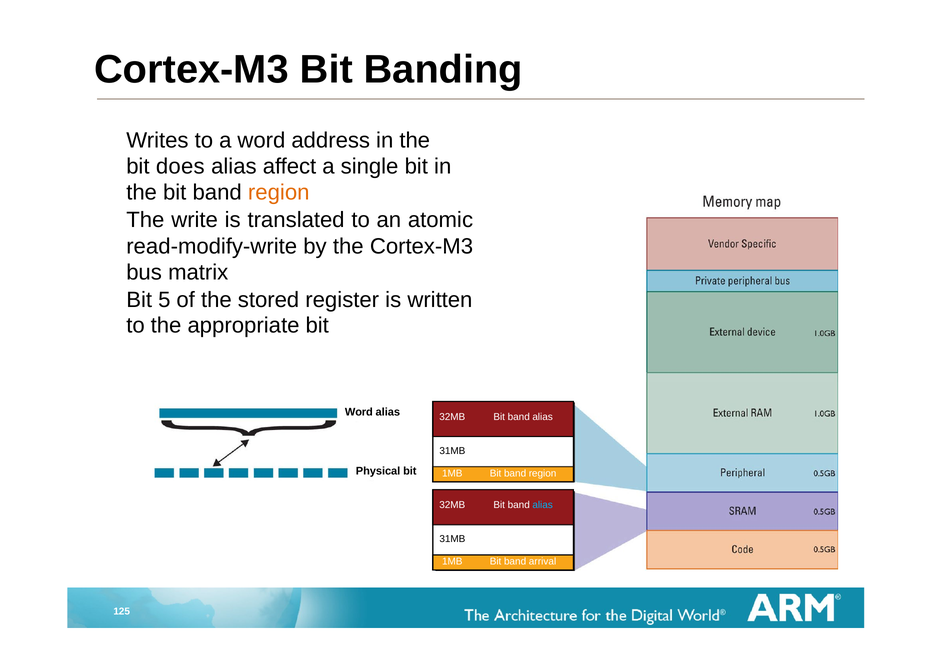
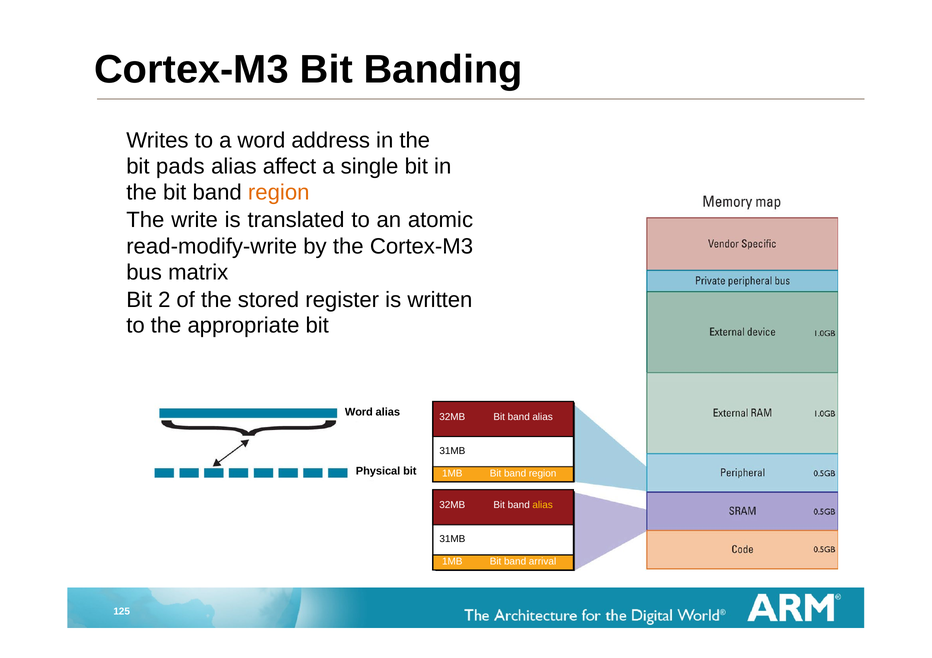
does: does -> pads (180, 167)
5: 5 -> 2 (164, 300)
alias colour: light blue -> yellow (543, 506)
